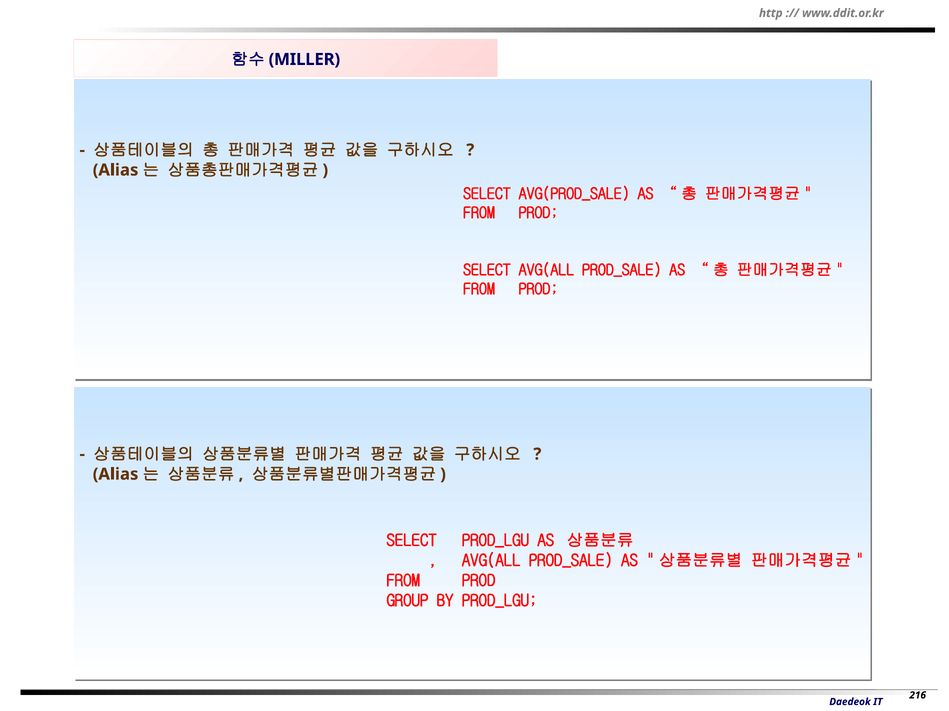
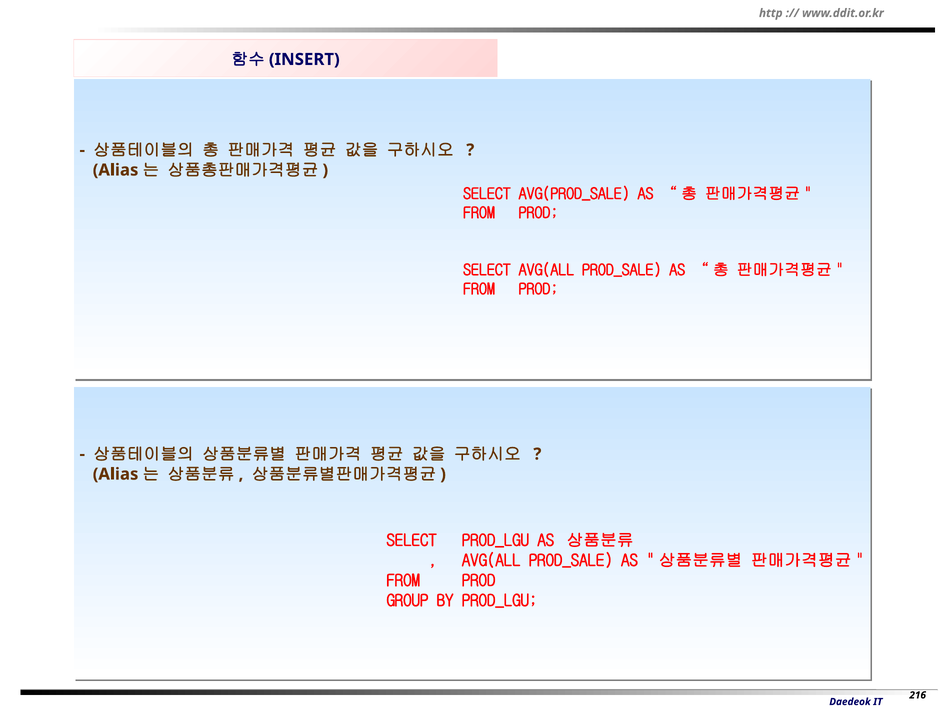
MILLER: MILLER -> INSERT (304, 59)
